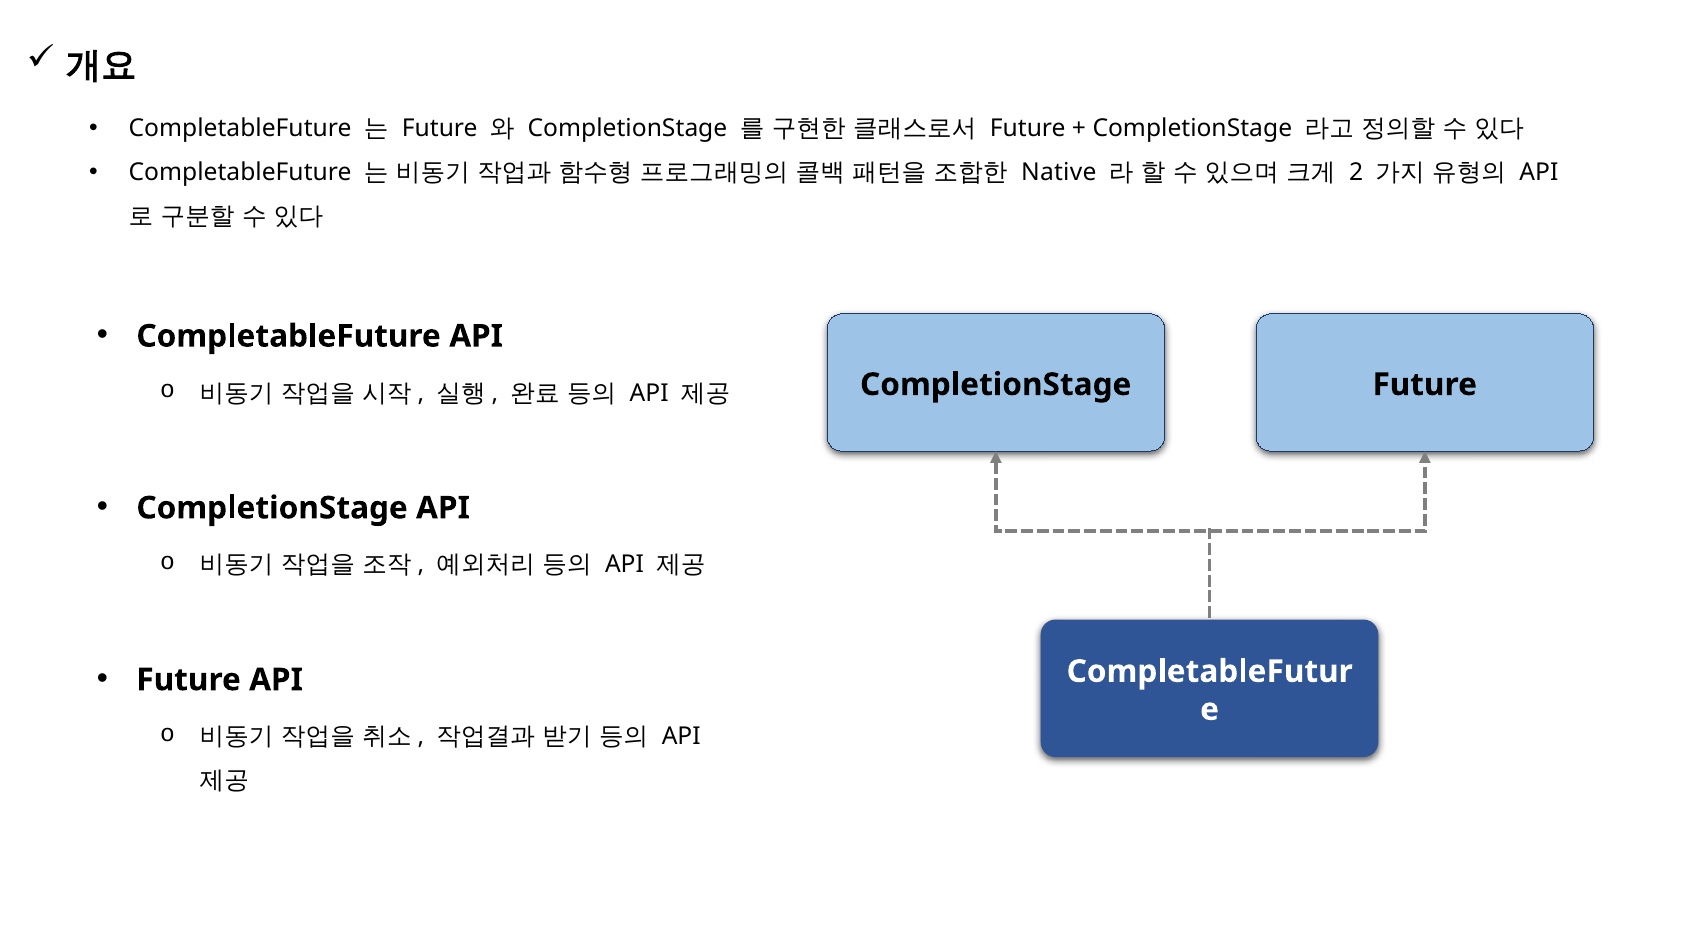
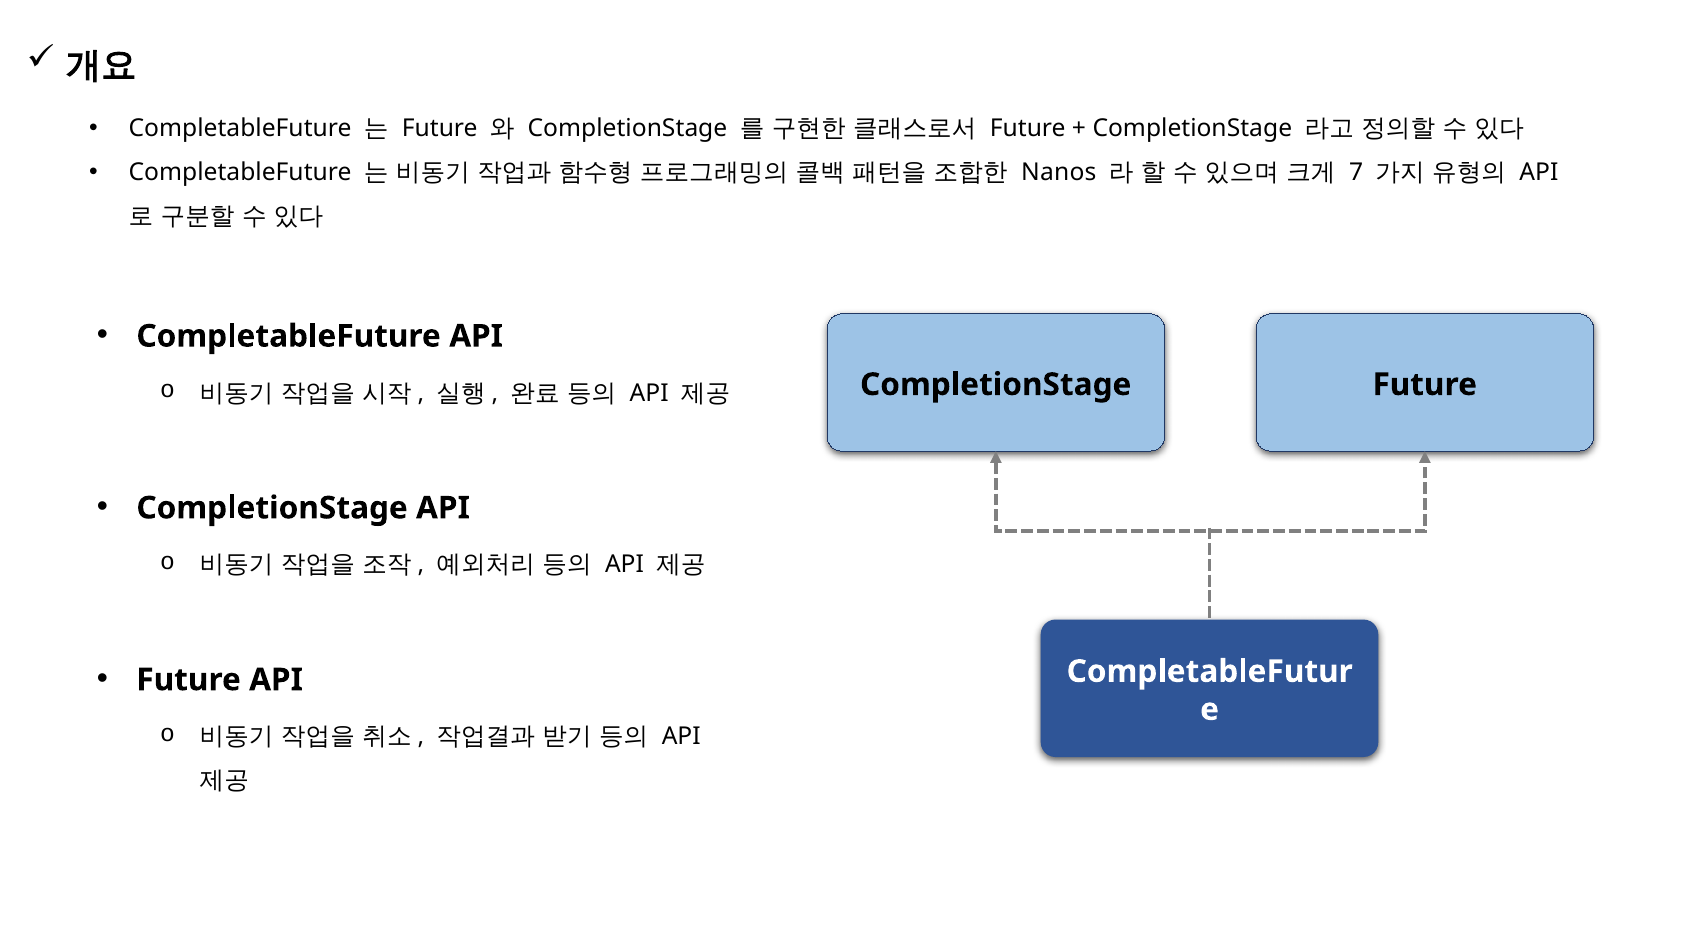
Native: Native -> Nanos (1059, 172)
2: 2 -> 7 (1356, 172)
